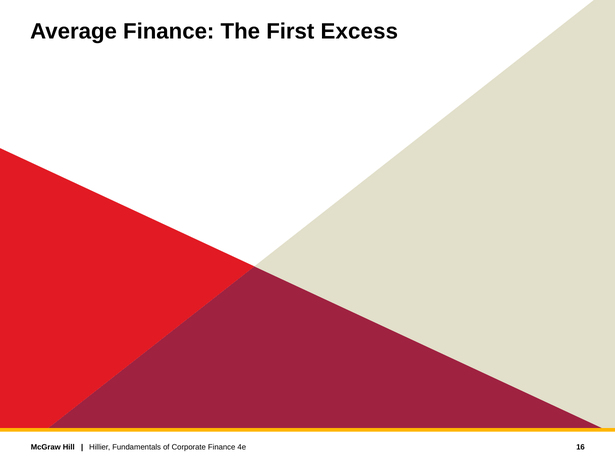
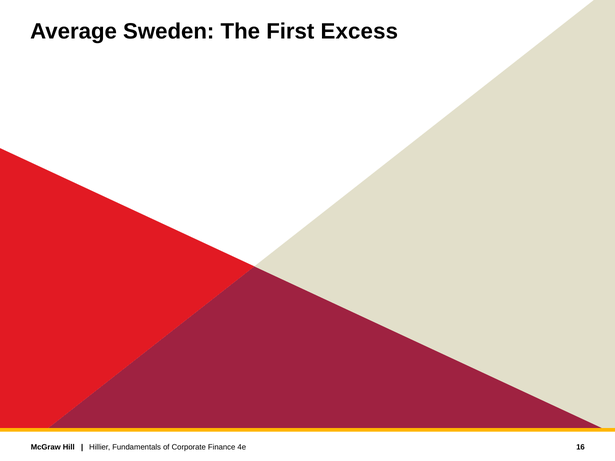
Average Finance: Finance -> Sweden (169, 32)
